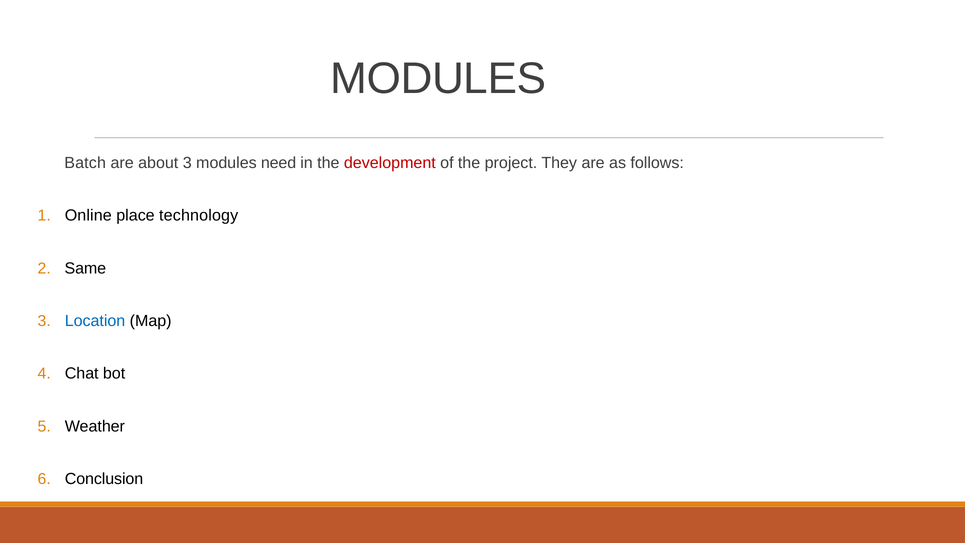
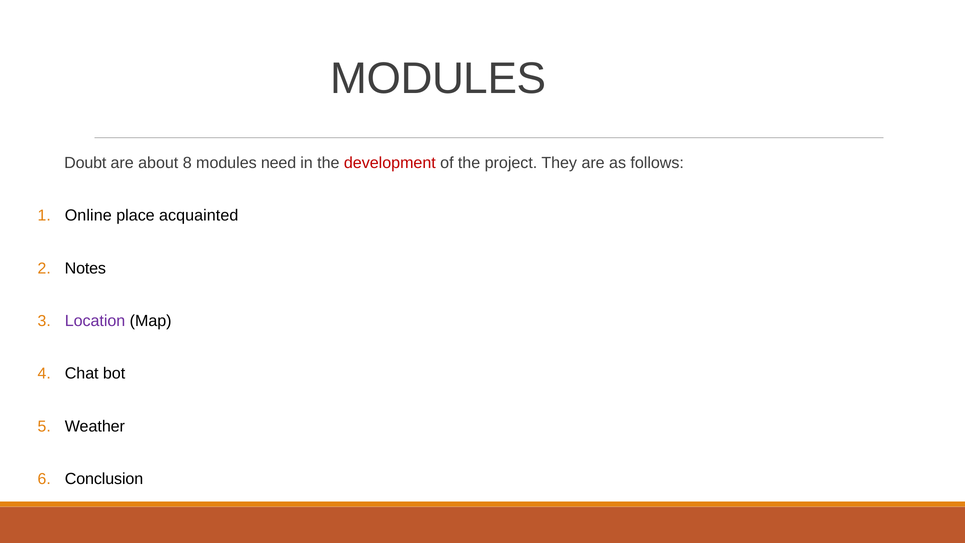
Batch: Batch -> Doubt (85, 163)
about 3: 3 -> 8 (187, 163)
technology: technology -> acquainted (199, 215)
Same: Same -> Notes (85, 268)
Location colour: blue -> purple (95, 321)
